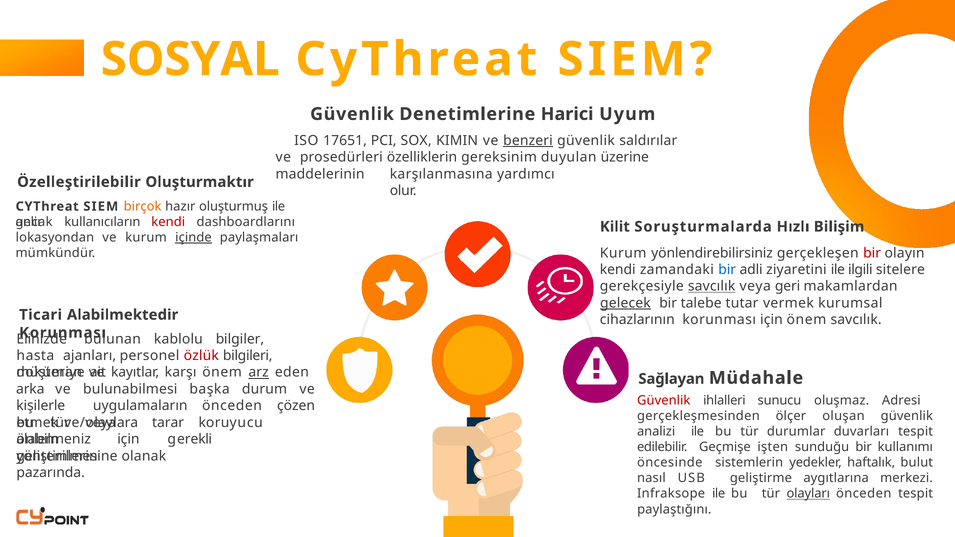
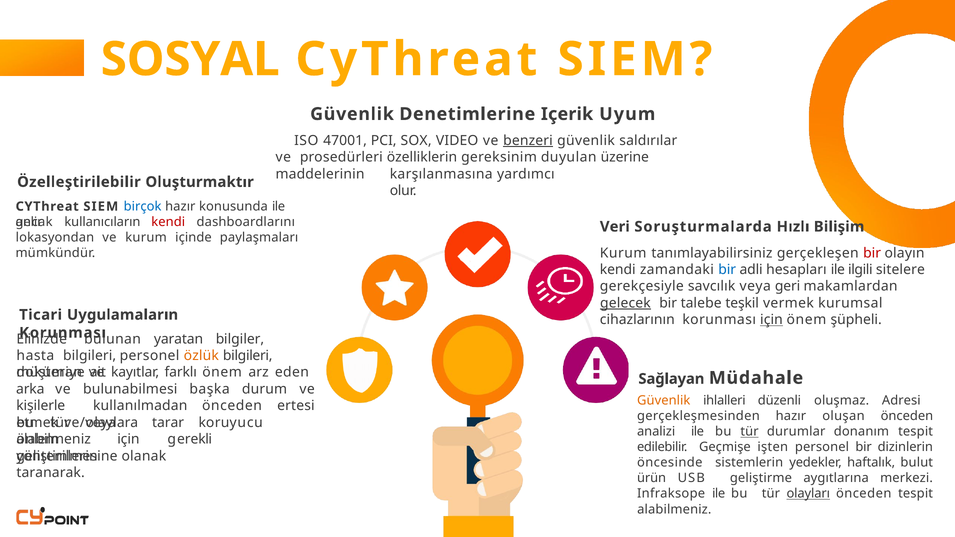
Harici: Harici -> Içerik (567, 114)
17651: 17651 -> 47001 (345, 141)
KIMIN: KIMIN -> VIDEO (457, 141)
birçok colour: orange -> blue (143, 207)
oluşturmuş: oluşturmuş -> konusunda (233, 207)
Kilit: Kilit -> Veri (615, 227)
içinde underline: present -> none (193, 238)
yönlendirebilirsiniz: yönlendirebilirsiniz -> tanımlayabilirsiniz (712, 253)
ziyaretini: ziyaretini -> hesapları (796, 270)
savcılık underline: present -> none (712, 286)
tutar: tutar -> teşkil (742, 303)
Alabilmektedir: Alabilmektedir -> Uygulamaların (123, 315)
için underline: none -> present (771, 320)
önem savcılık: savcılık -> şüpheli (856, 320)
kablolu: kablolu -> yaratan (179, 339)
hasta ajanları: ajanları -> bilgileri (90, 356)
özlük colour: red -> orange (201, 356)
karşı: karşı -> farklı (181, 373)
arz underline: present -> none (259, 373)
Güvenlik colour: red -> orange (664, 401)
sunucu: sunucu -> düzenli (779, 401)
uygulamaların: uygulamaların -> kullanılmadan (140, 406)
çözen: çözen -> ertesi (296, 406)
gerçekleşmesinden ölçer: ölçer -> hazır (791, 416)
oluşan güvenlik: güvenlik -> önceden (907, 416)
tür underline: none -> present (750, 432)
duvarları: duvarları -> donanım (861, 432)
işten sunduğu: sunduğu -> personel (822, 447)
kullanımı: kullanımı -> dizinlerin (905, 447)
pazarında: pazarında -> taranarak (51, 473)
nasıl: nasıl -> ürün (652, 478)
paylaştığını: paylaştığını -> alabilmeniz (674, 509)
